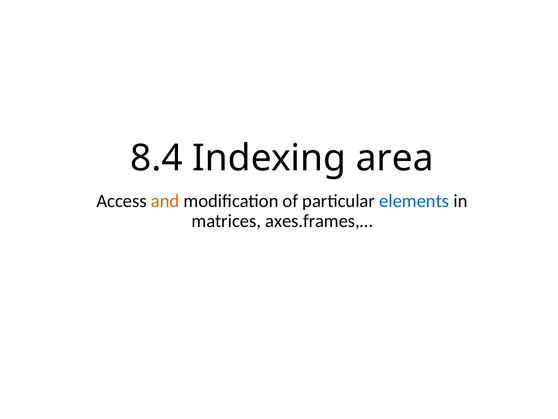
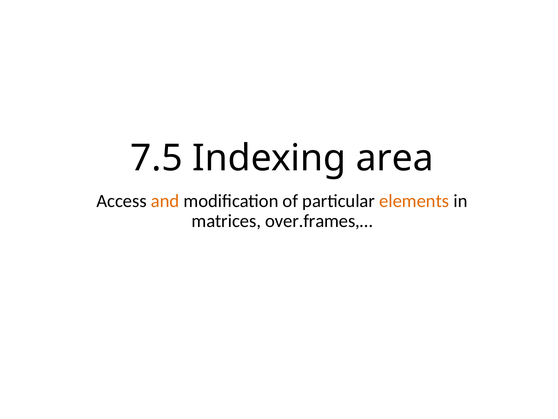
8.4: 8.4 -> 7.5 (156, 158)
elements colour: blue -> orange (414, 201)
axes.frames,…: axes.frames,… -> over.frames,… (319, 221)
